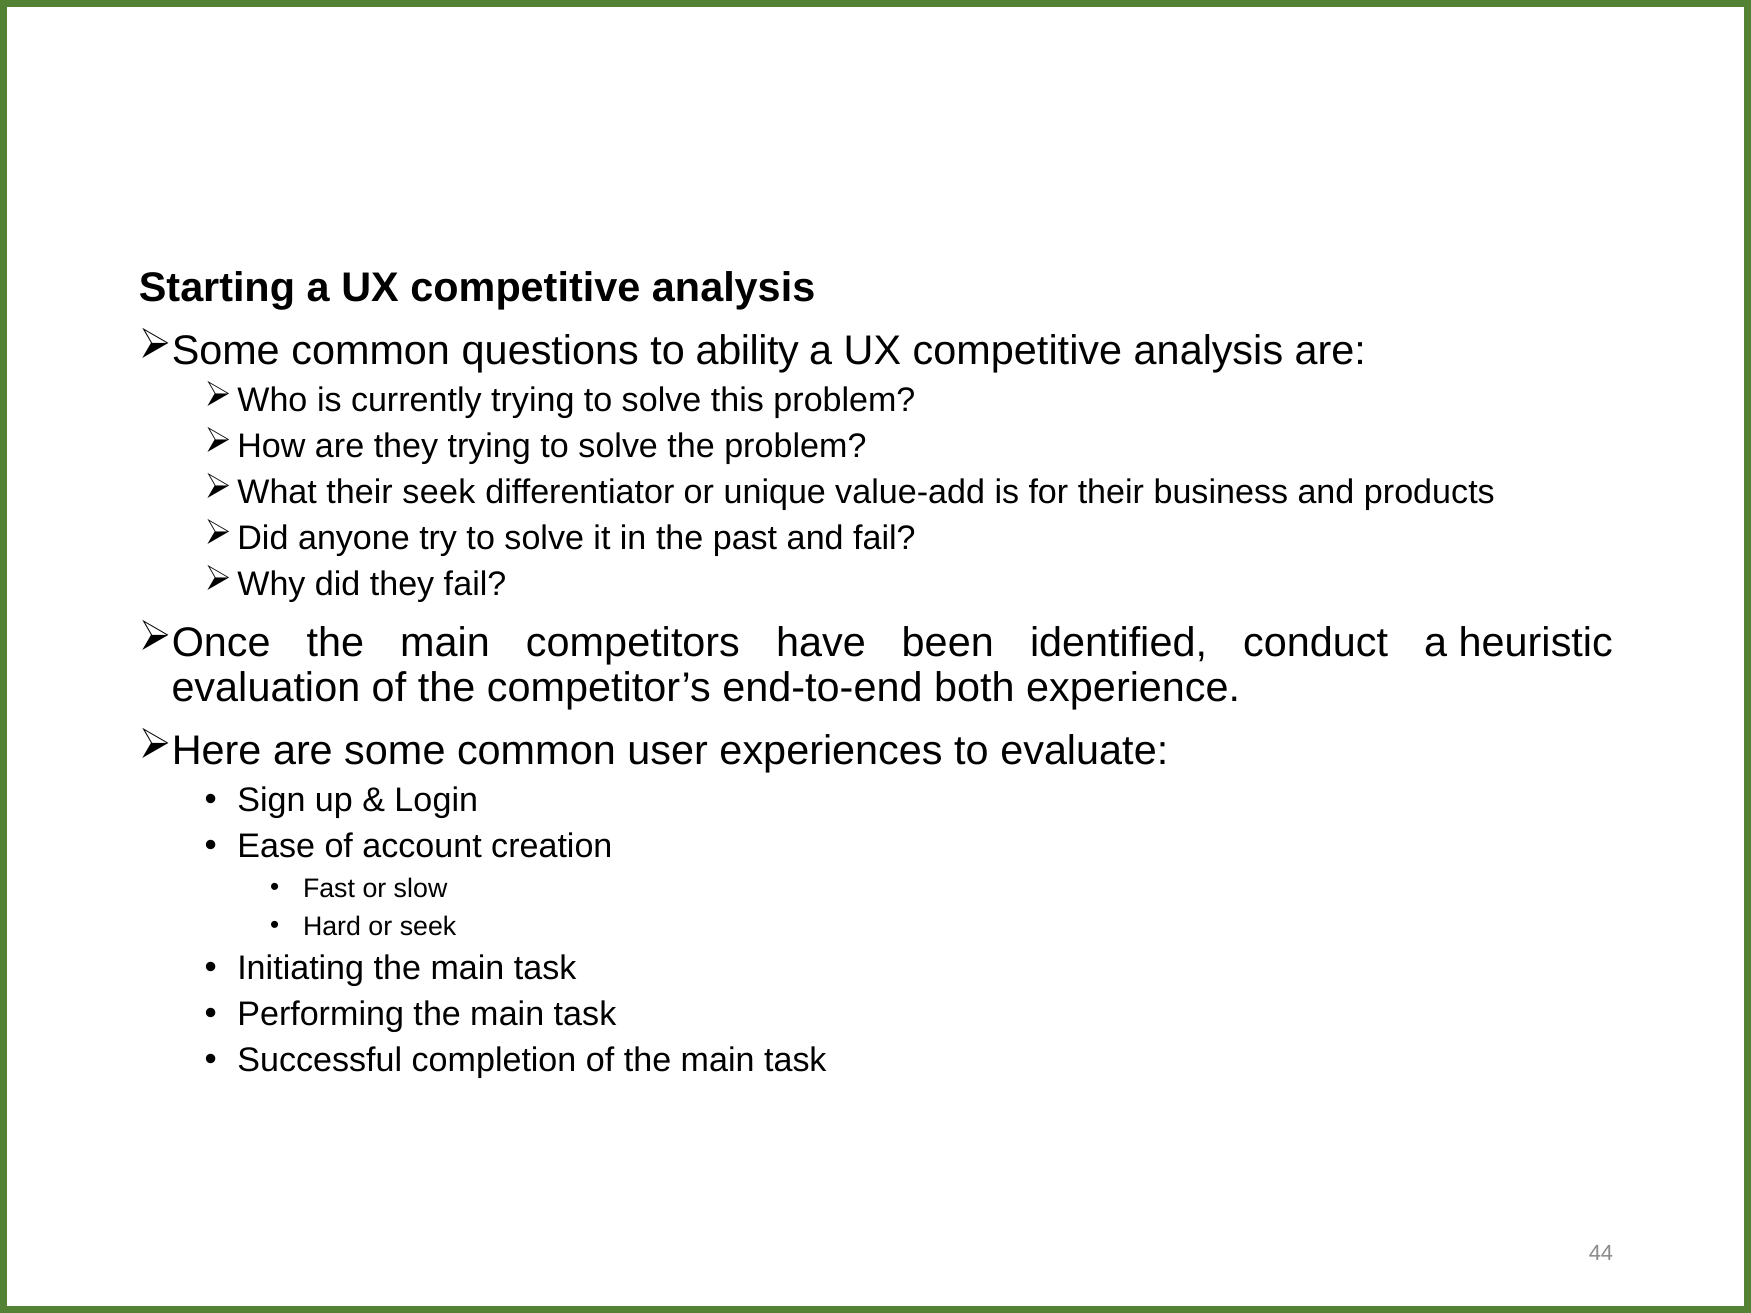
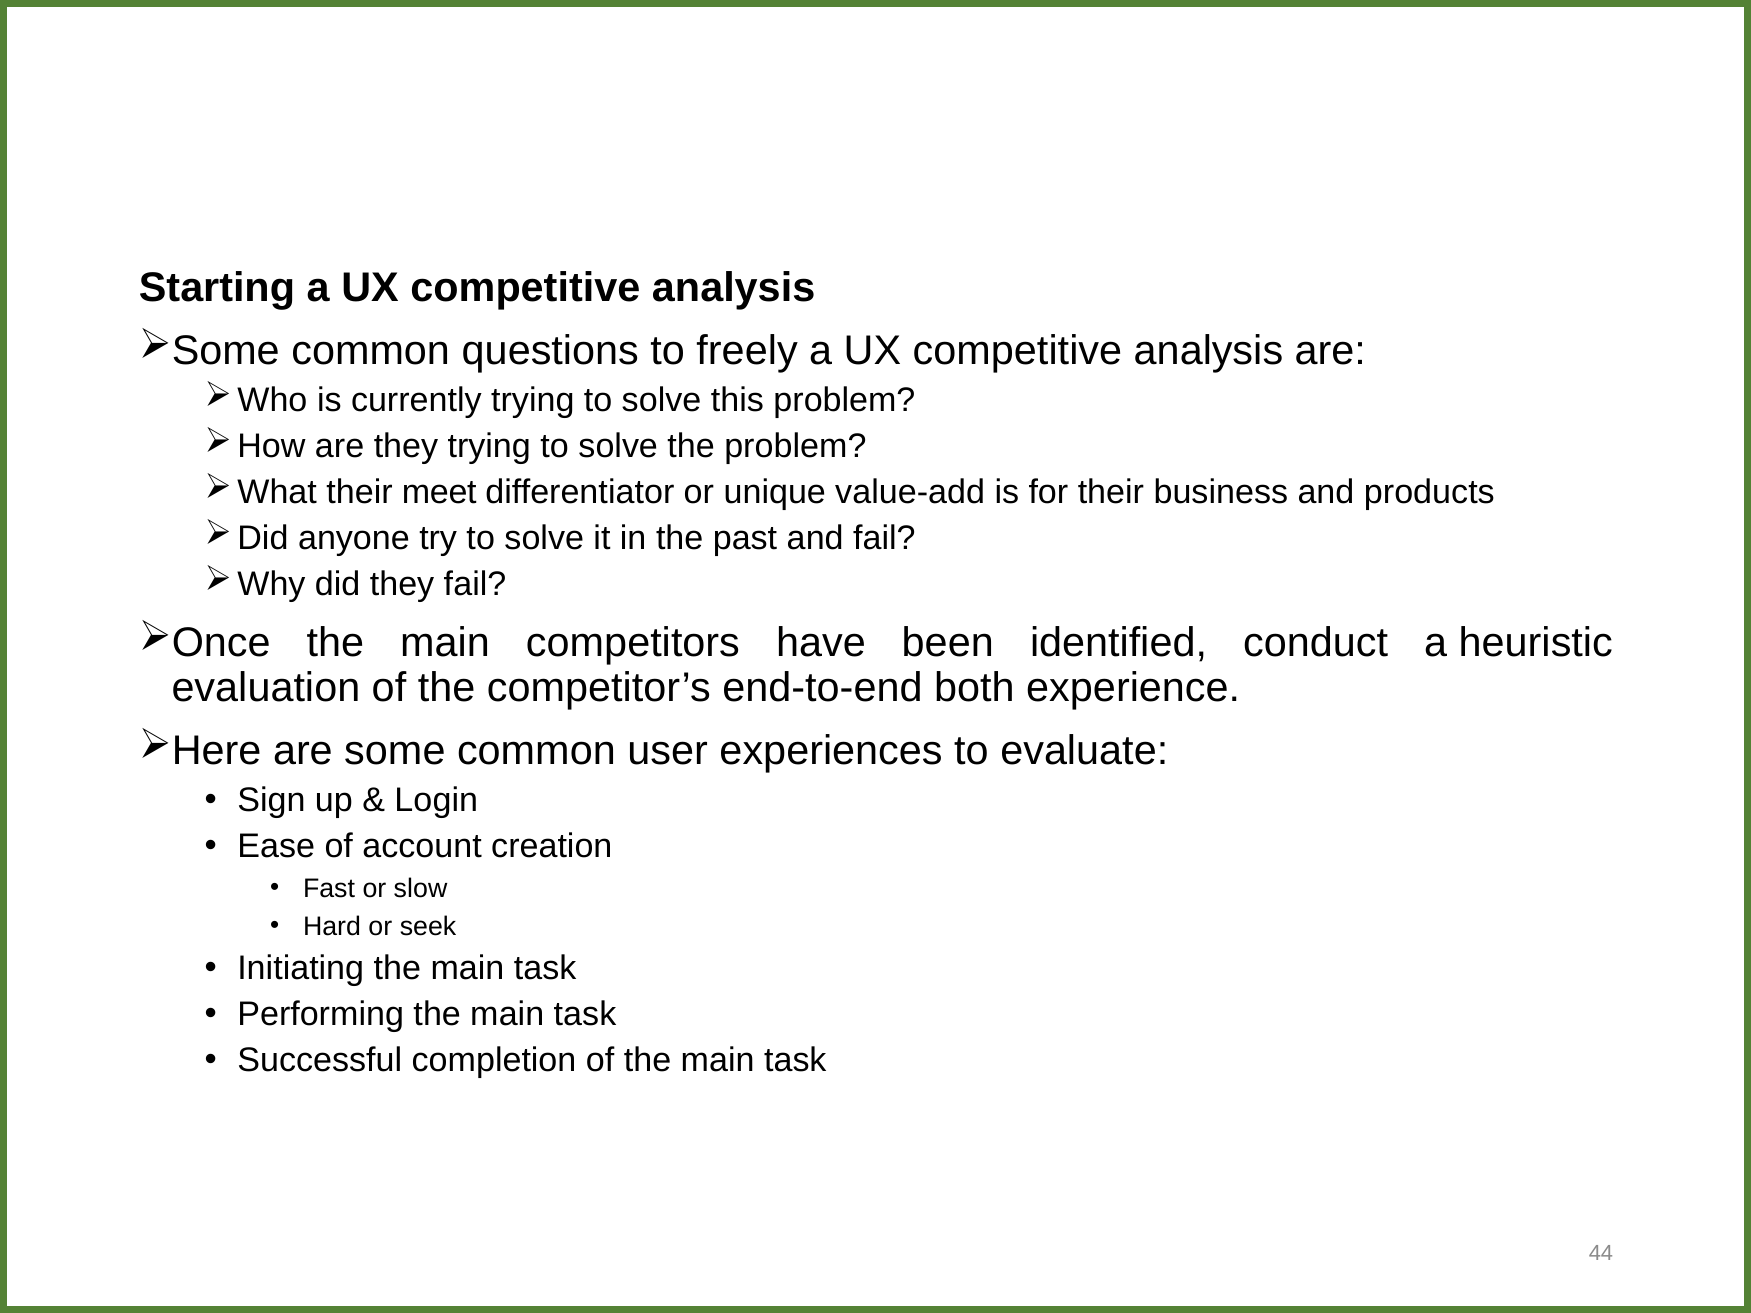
ability: ability -> freely (747, 350)
their seek: seek -> meet (439, 492)
